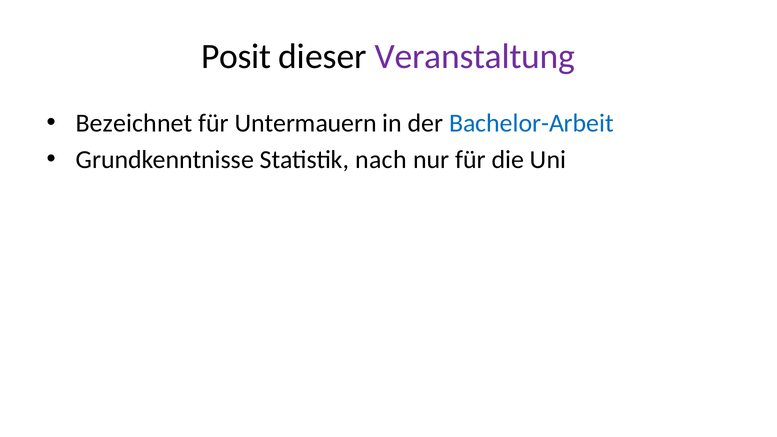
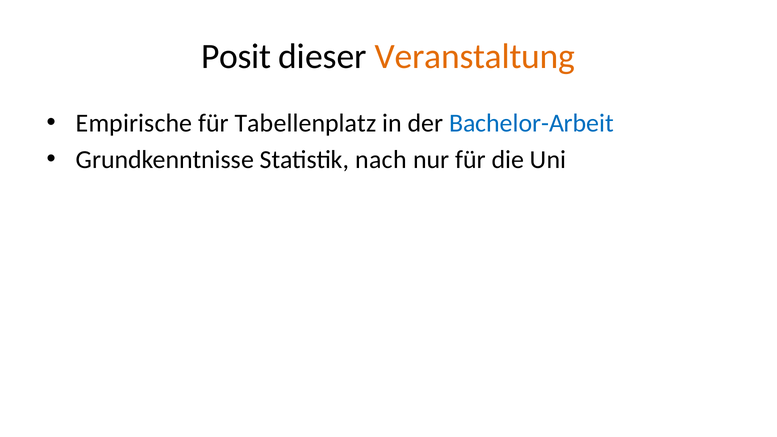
Veranstaltung colour: purple -> orange (475, 56)
Bezeichnet: Bezeichnet -> Empirische (134, 123)
Untermauern: Untermauern -> Tabellenplatz (306, 123)
